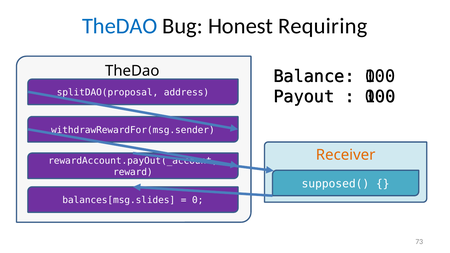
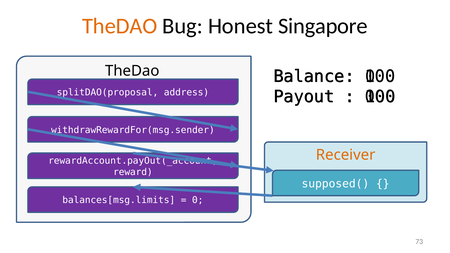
TheDAO colour: blue -> orange (120, 26)
Requiring: Requiring -> Singapore (323, 26)
balances[msg.slides: balances[msg.slides -> balances[msg.limits (119, 200)
